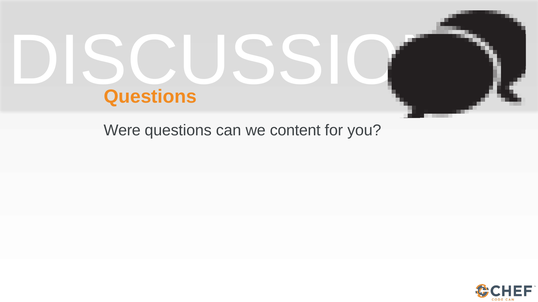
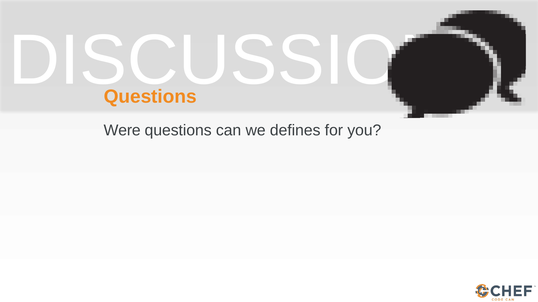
content: content -> defines (295, 131)
